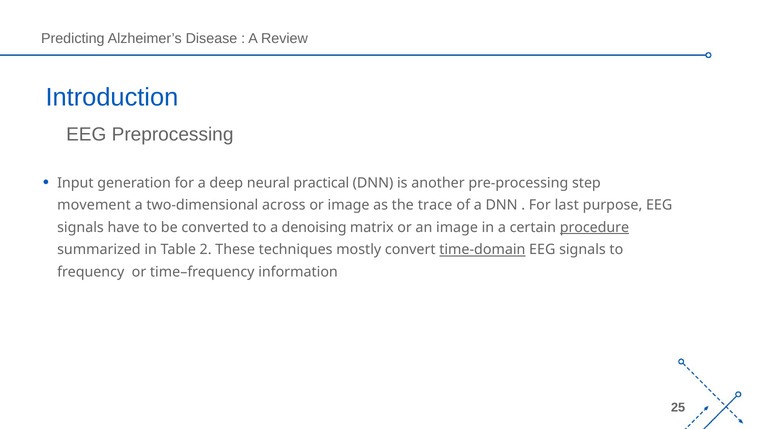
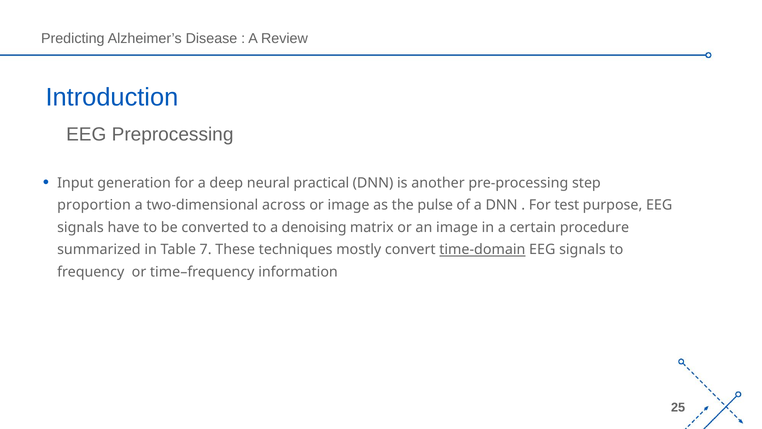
movement: movement -> proportion (94, 205)
trace: trace -> pulse (435, 205)
last: last -> test (567, 205)
procedure underline: present -> none (594, 227)
2: 2 -> 7 (206, 250)
